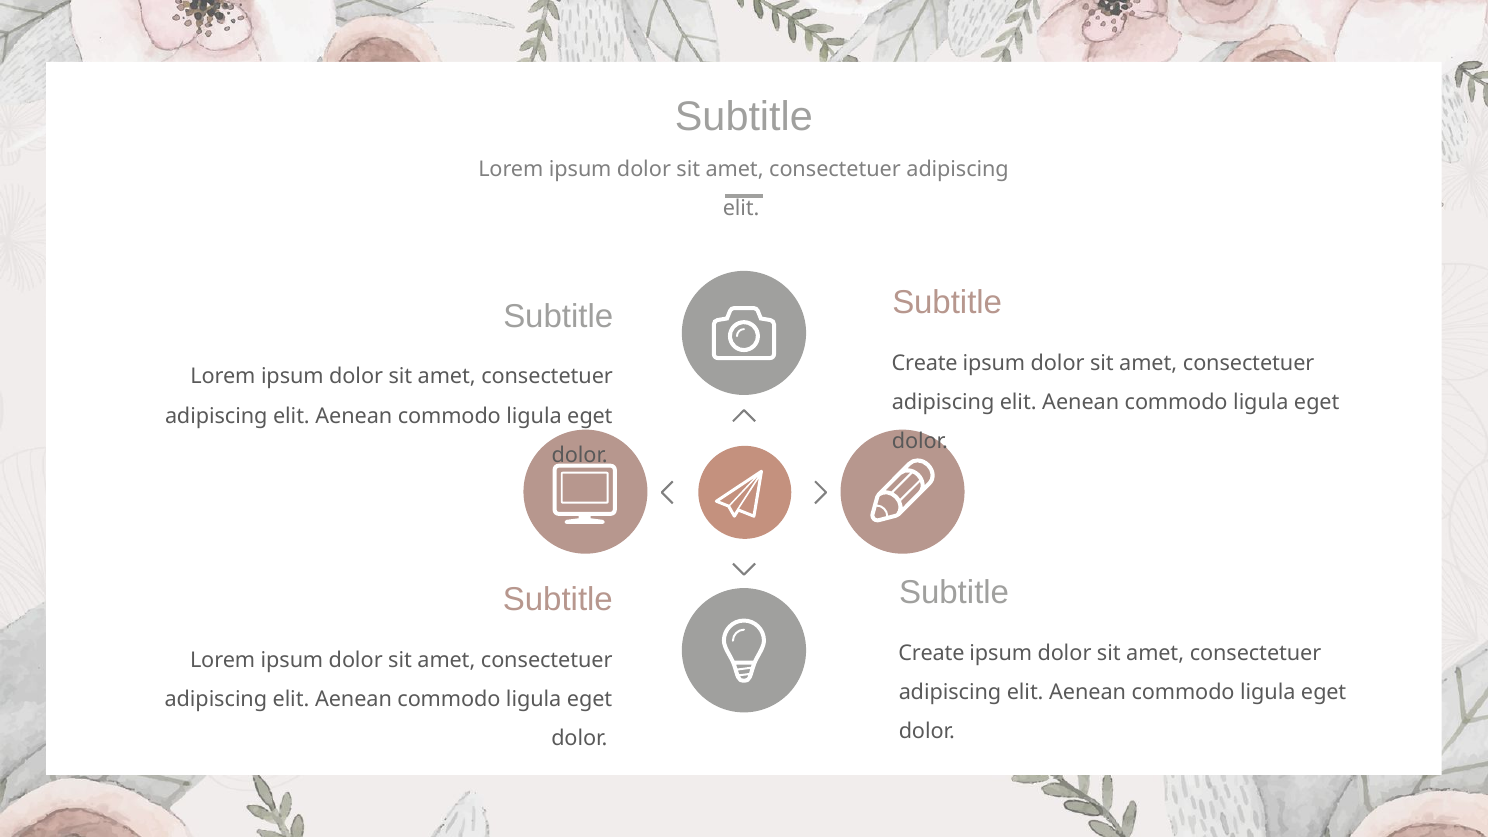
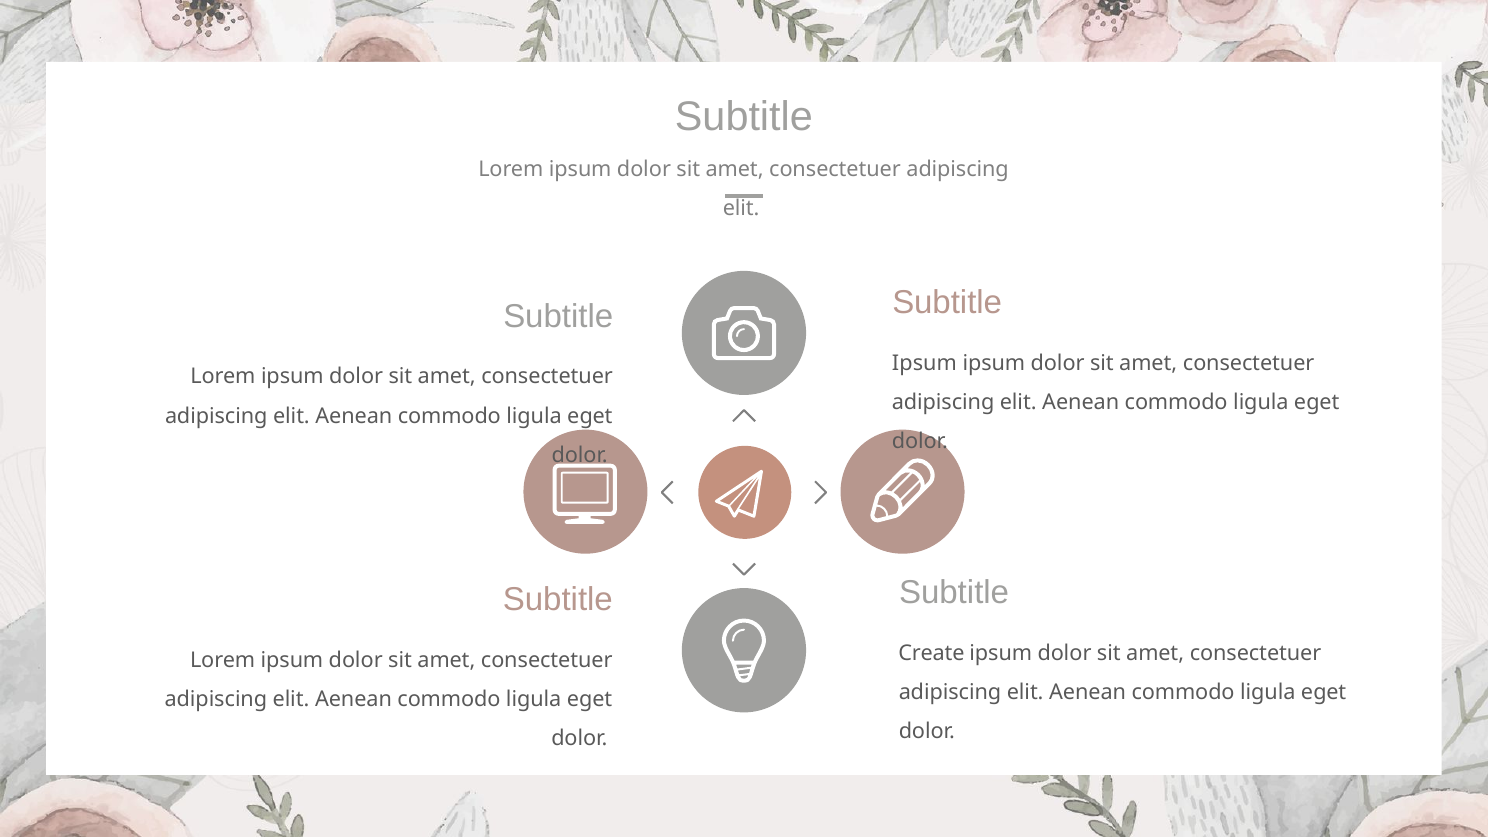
Create: Create -> Ipsum (924, 363)
